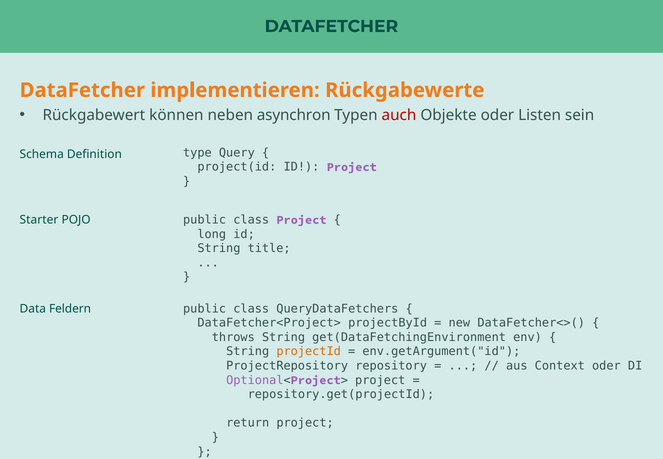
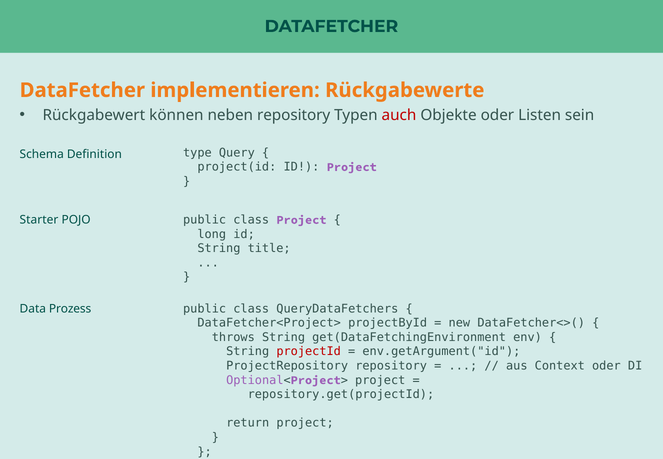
neben asynchron: asynchron -> repository (294, 115)
Feldern: Feldern -> Prozess (70, 309)
projectId colour: orange -> red (309, 352)
